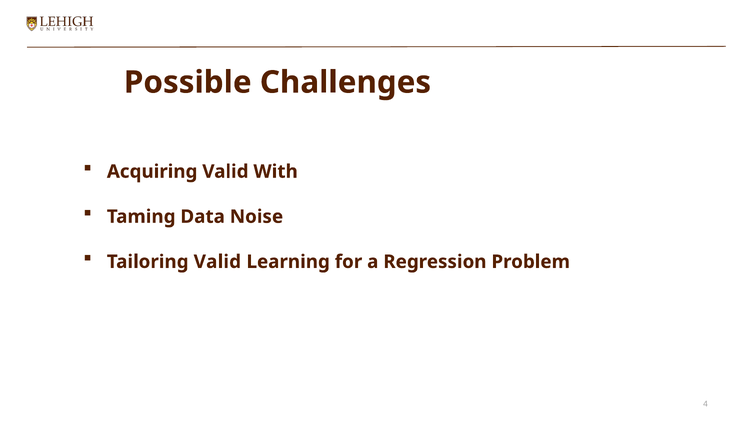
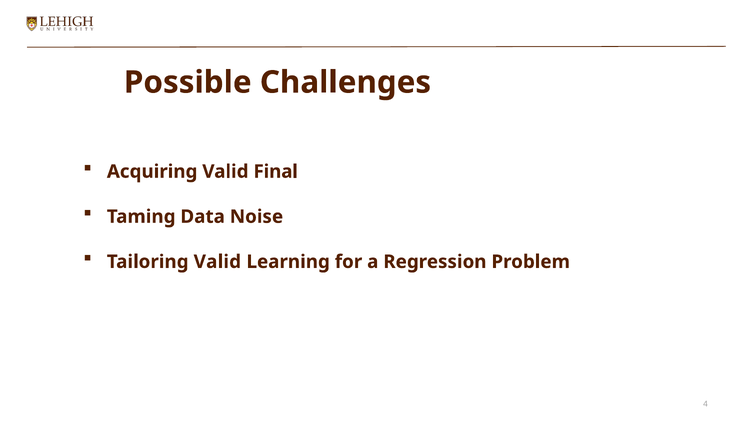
With: With -> Final (276, 172)
